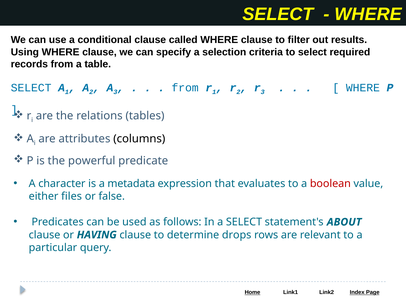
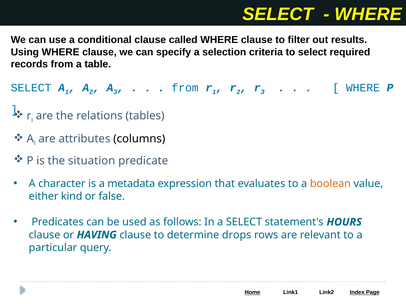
powerful: powerful -> situation (92, 161)
boolean colour: red -> orange (330, 184)
files: files -> kind (72, 197)
ABOUT: ABOUT -> HOURS (344, 222)
